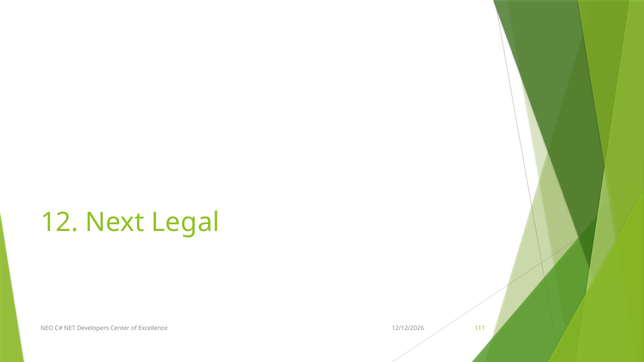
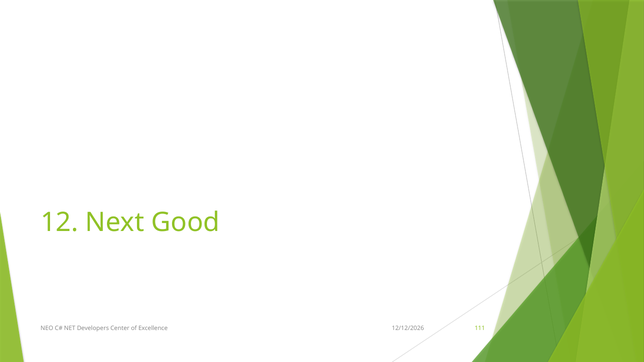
Legal: Legal -> Good (185, 222)
